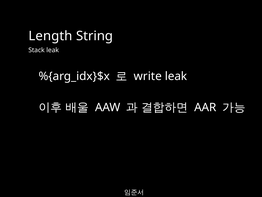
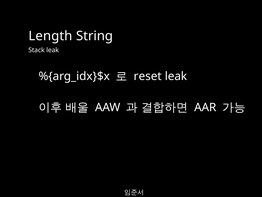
write: write -> reset (148, 76)
